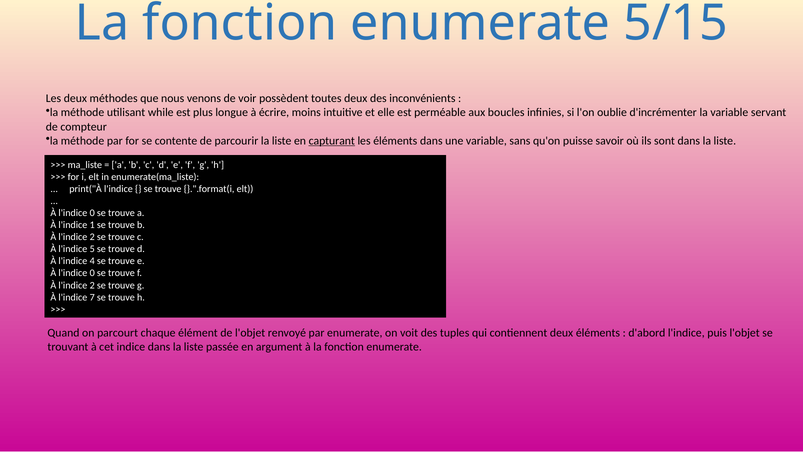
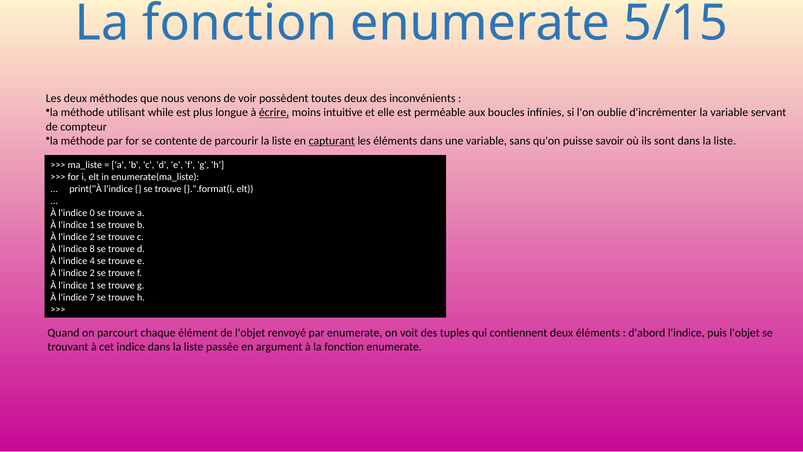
écrire underline: none -> present (274, 113)
5: 5 -> 8 (92, 249)
0: 0 -> 2 (92, 273)
2: 2 -> 1 (92, 285)
